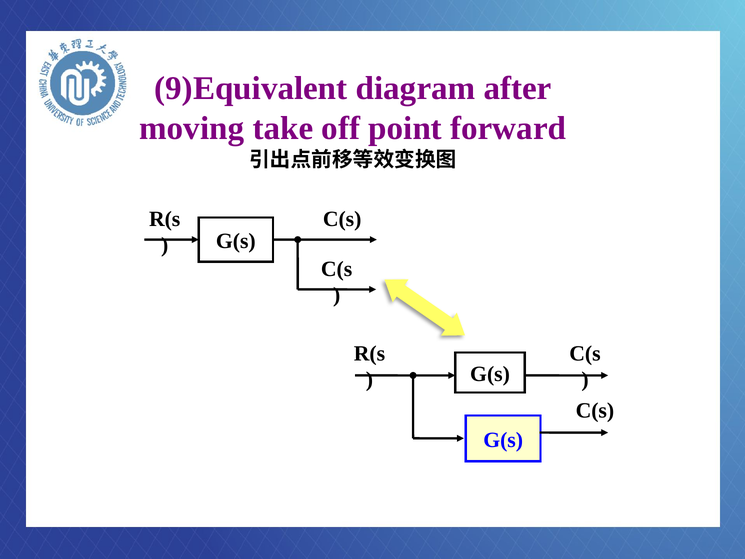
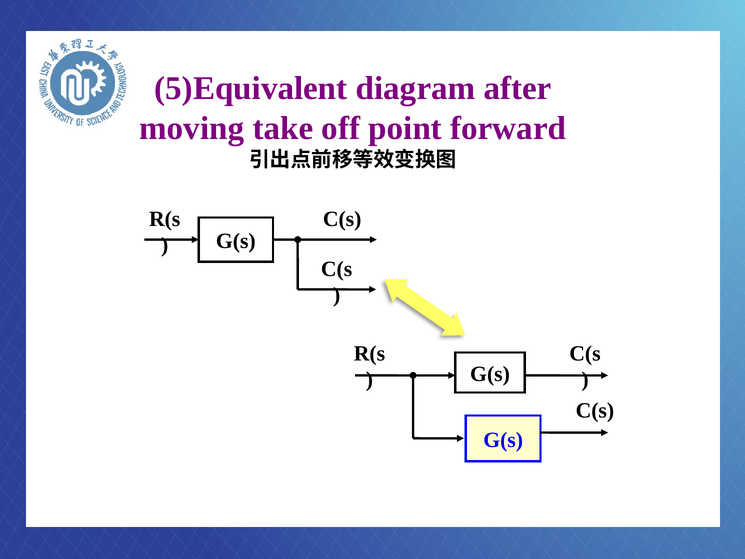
9)Equivalent: 9)Equivalent -> 5)Equivalent (251, 88)
